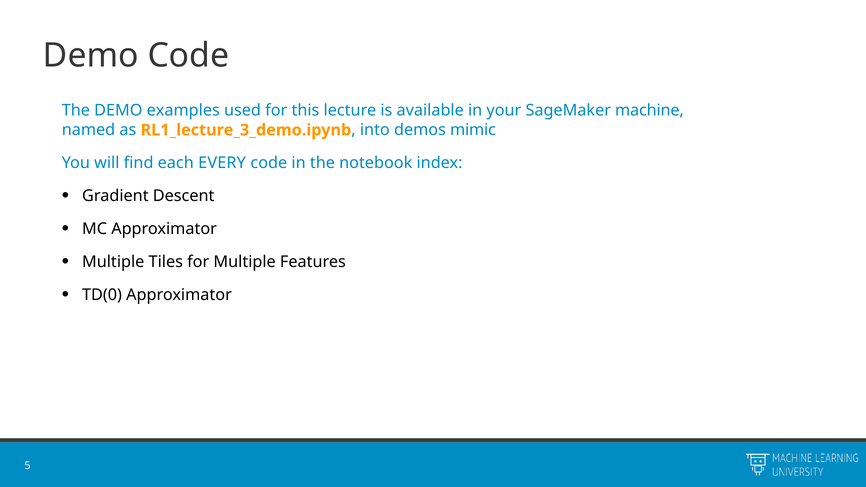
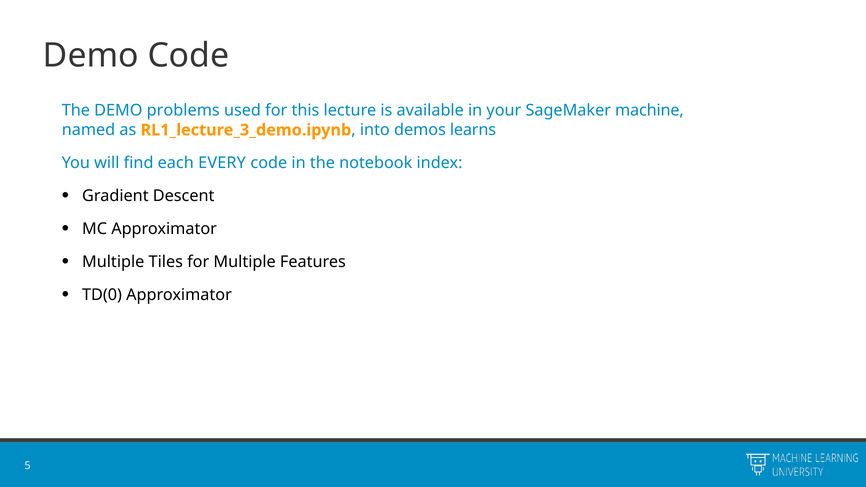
examples: examples -> problems (183, 111)
mimic: mimic -> learns (473, 130)
